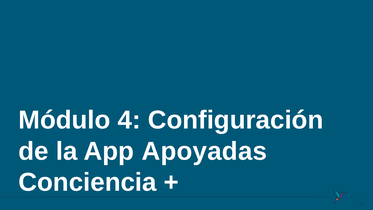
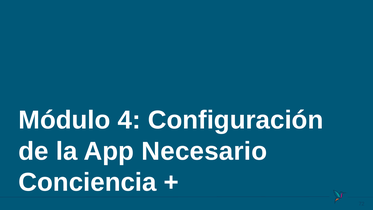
Apoyadas: Apoyadas -> Necesario (204, 151)
